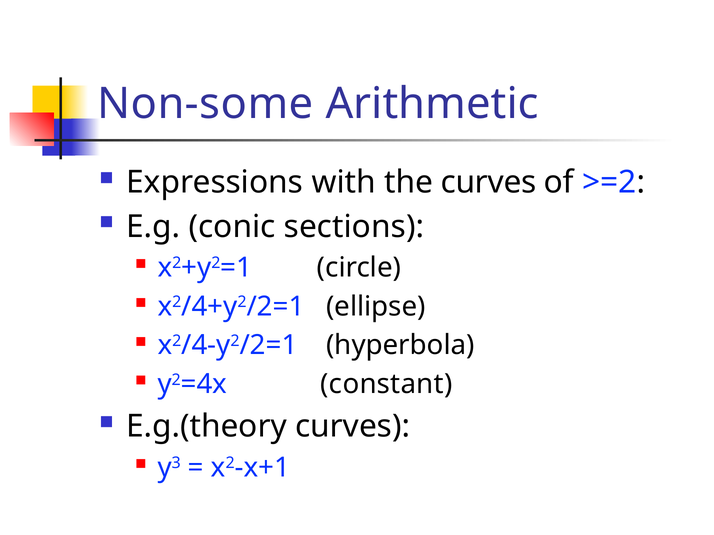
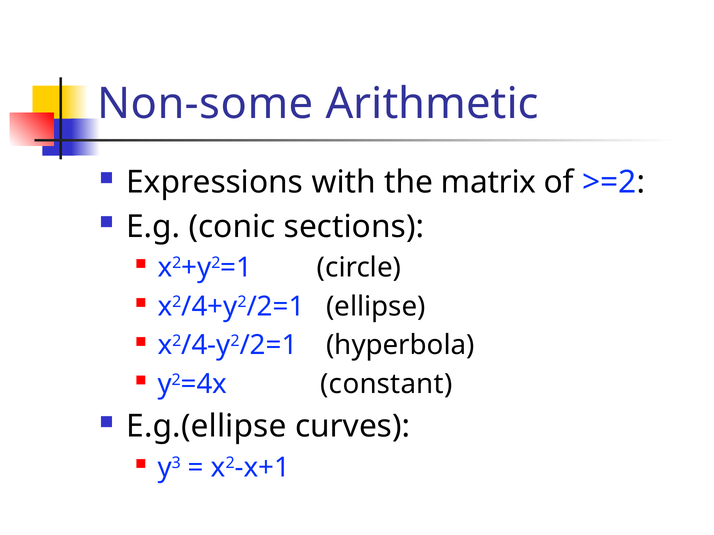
the curves: curves -> matrix (489, 182)
E.g.(theory: E.g.(theory -> E.g.(ellipse (206, 427)
